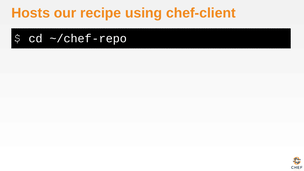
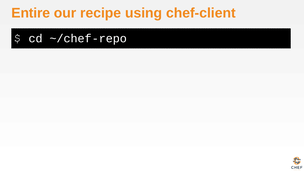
Hosts: Hosts -> Entire (31, 13)
